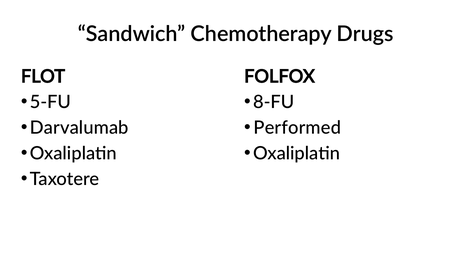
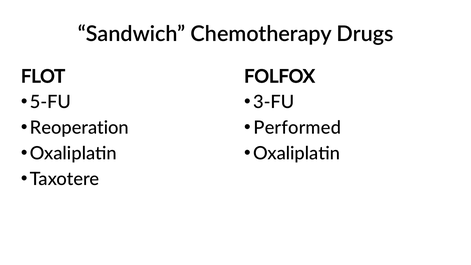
8-FU: 8-FU -> 3-FU (274, 102)
Darvalumab: Darvalumab -> Reoperation (79, 128)
